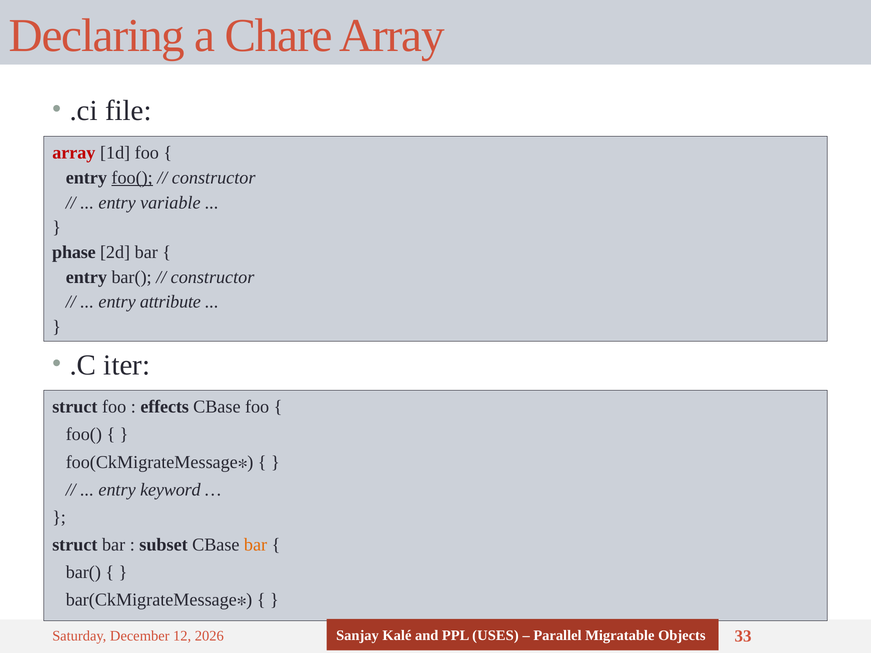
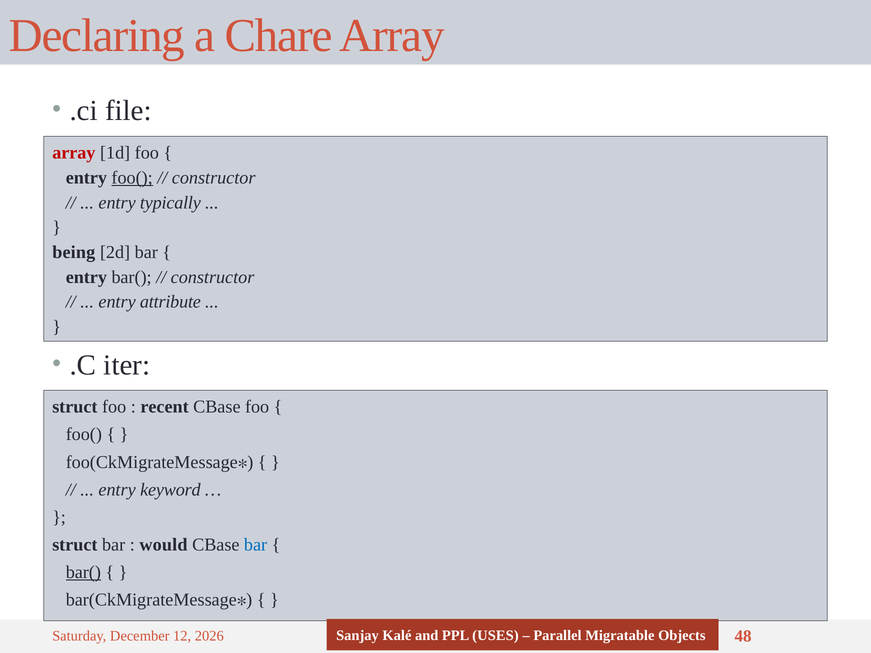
variable: variable -> typically (170, 203)
phase: phase -> being (74, 252)
effects: effects -> recent (165, 407)
subset: subset -> would (163, 545)
bar colour: orange -> blue (256, 545)
bar( underline: none -> present (83, 573)
33: 33 -> 48 (743, 637)
